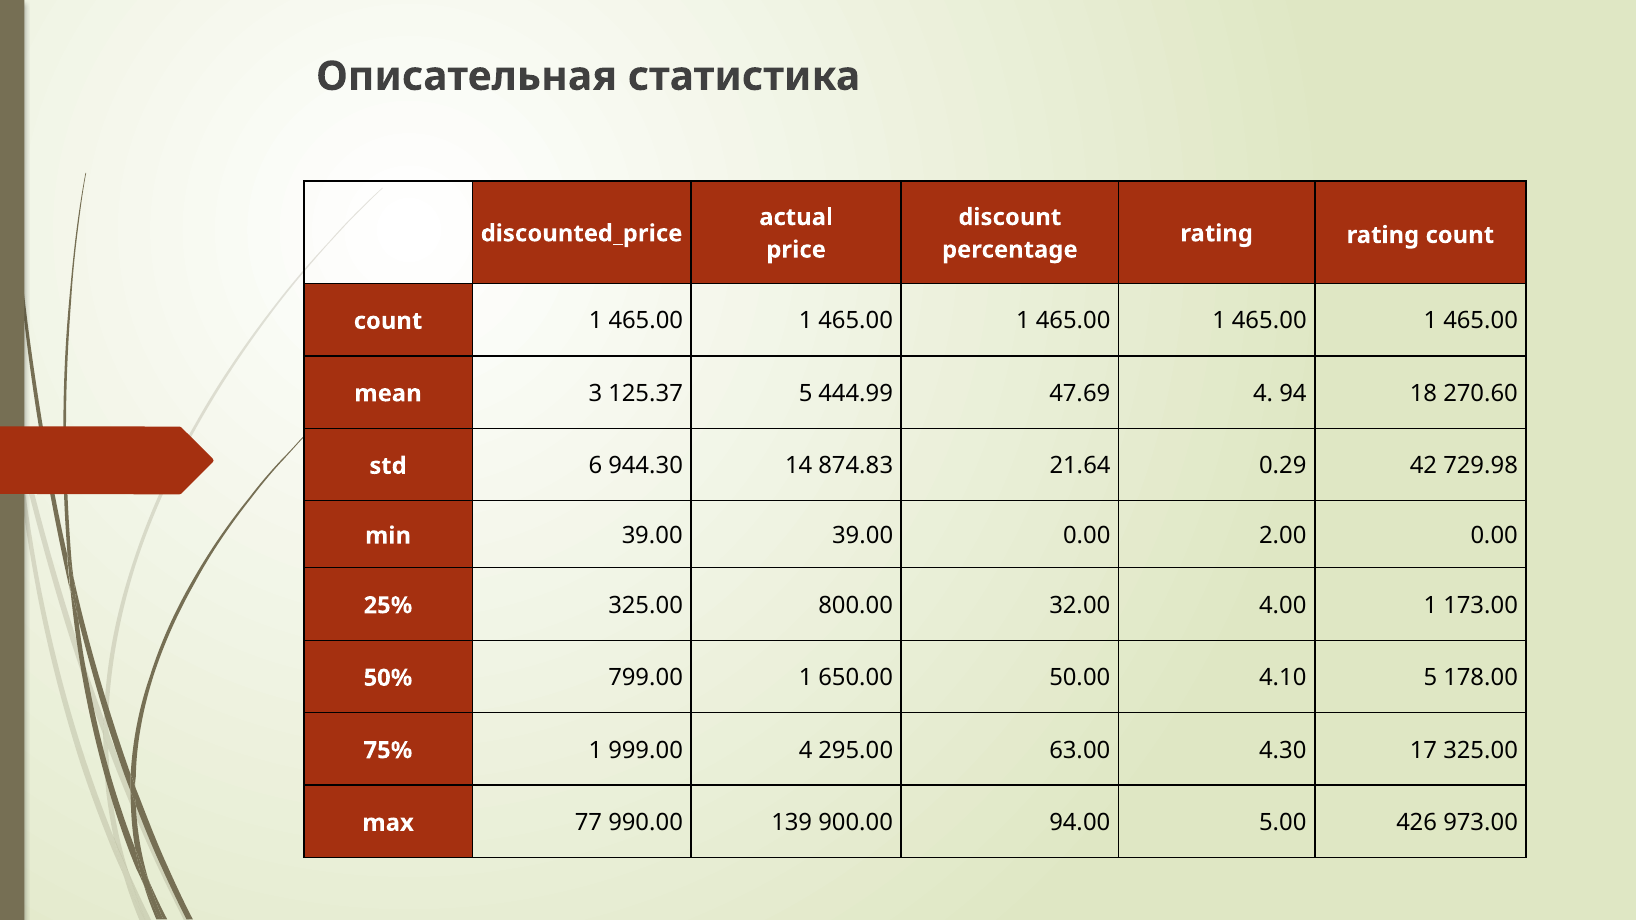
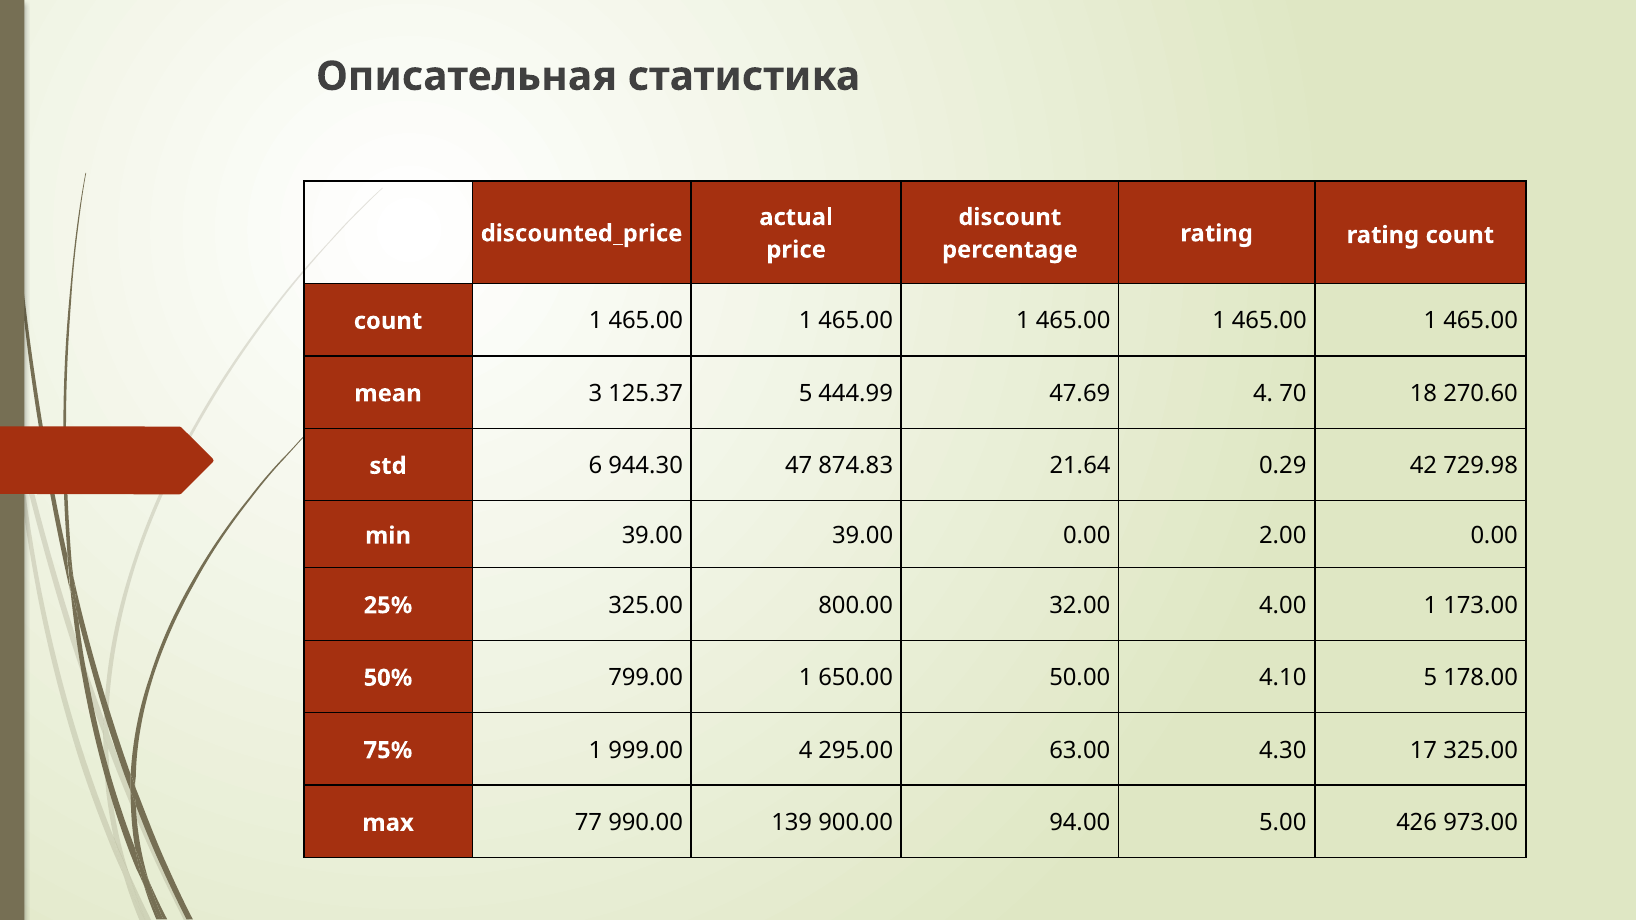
94: 94 -> 70 (1293, 394)
14: 14 -> 47 (799, 466)
